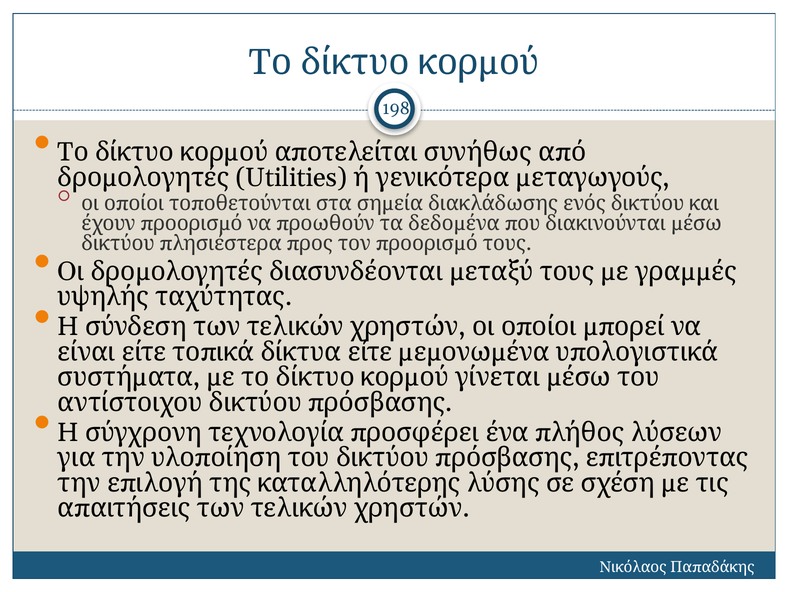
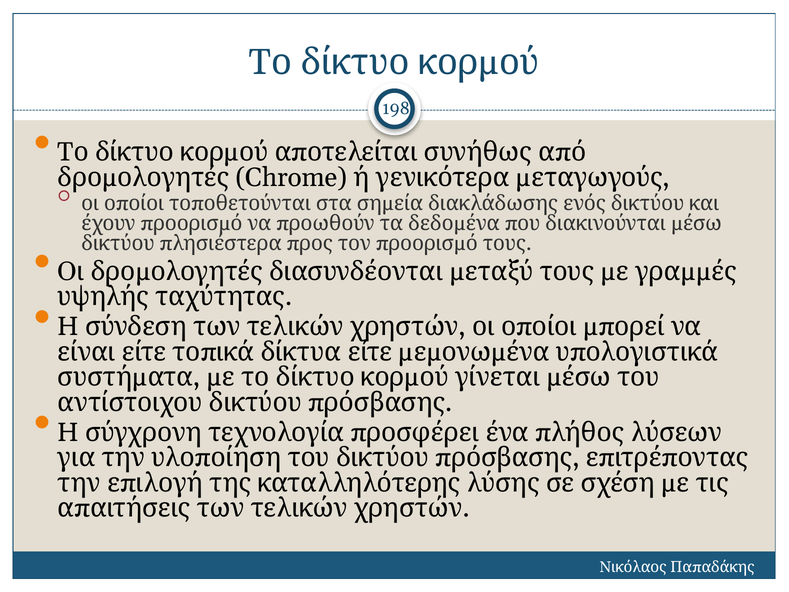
Utilities: Utilities -> Chrome (291, 177)
